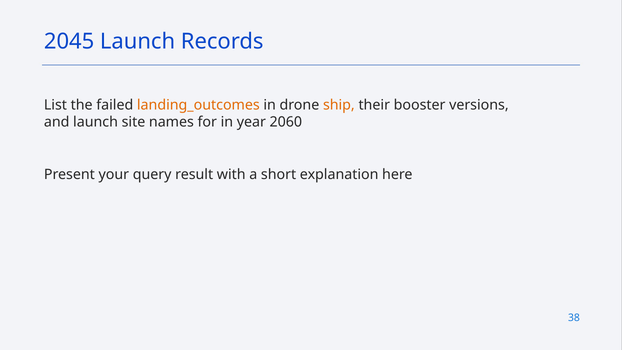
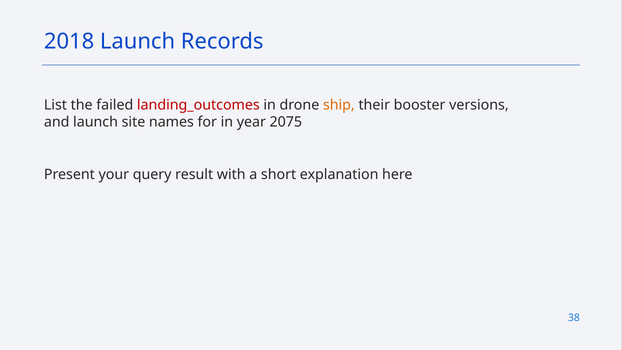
2045: 2045 -> 2018 (69, 42)
landing_outcomes colour: orange -> red (198, 105)
2060: 2060 -> 2075 (286, 122)
